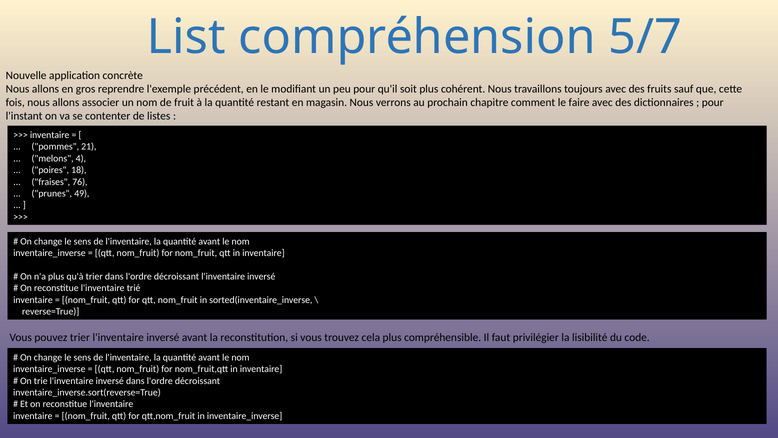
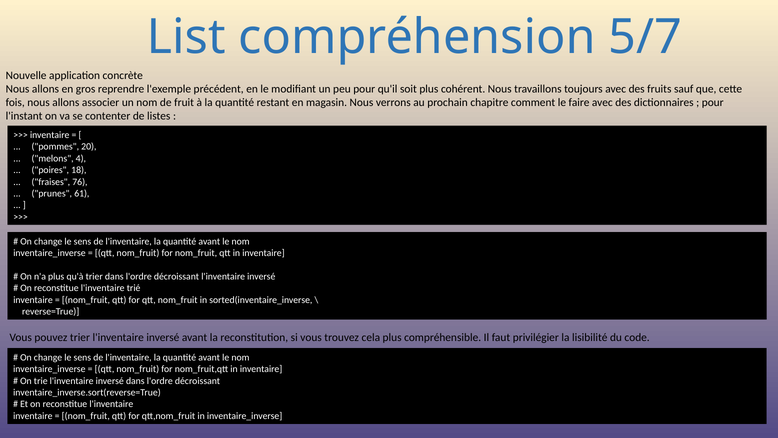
21: 21 -> 20 (89, 147)
49: 49 -> 61 (82, 193)
